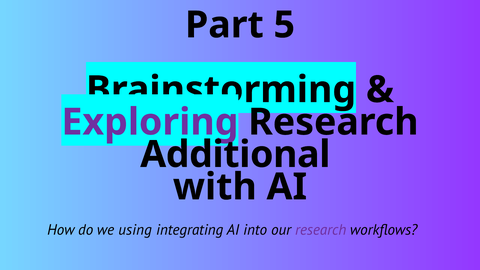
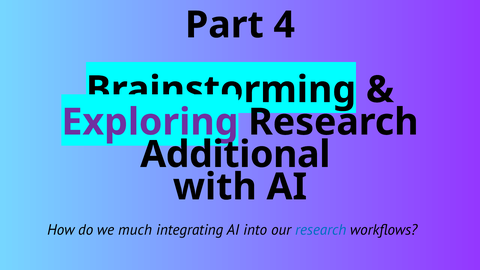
5: 5 -> 4 (284, 25)
using: using -> much (135, 230)
research colour: purple -> blue (321, 230)
